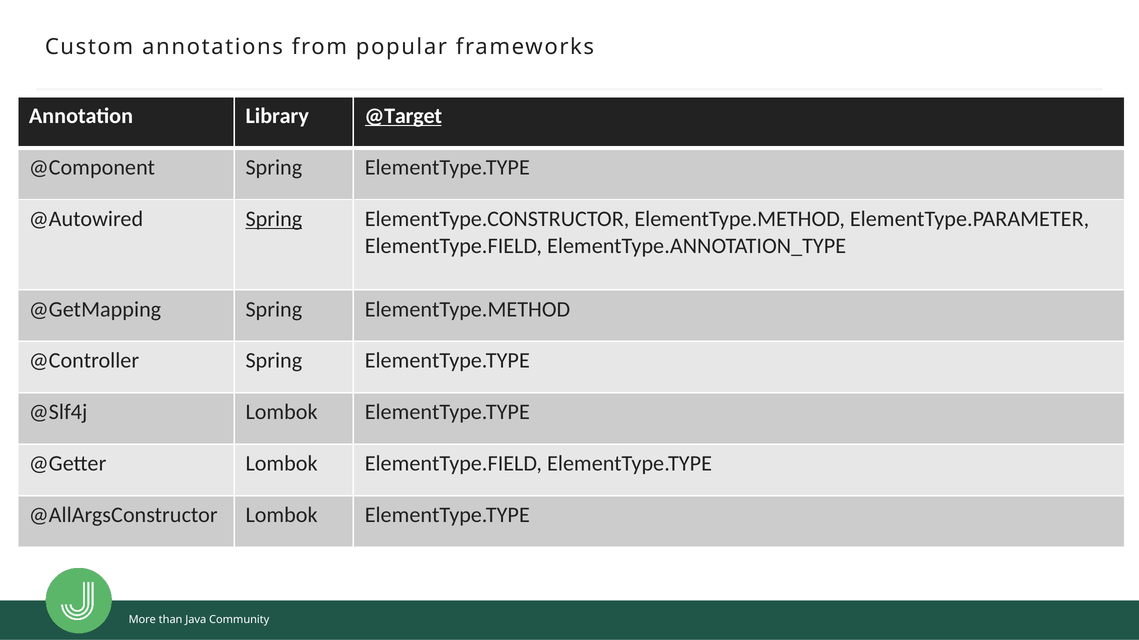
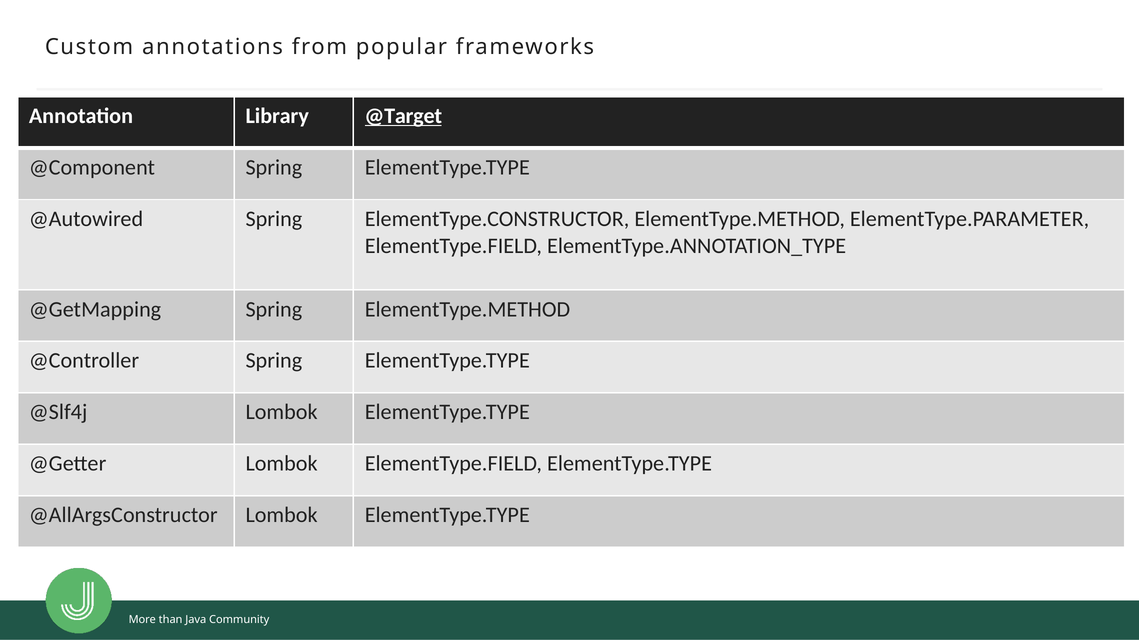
Spring underline: present -> none (274, 219)
